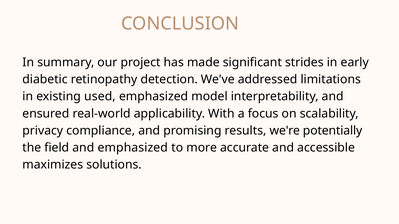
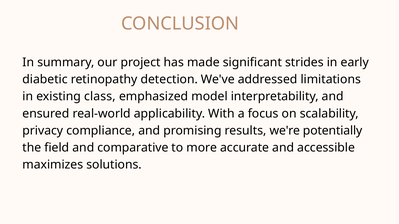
used: used -> class (100, 97)
and emphasized: emphasized -> comparative (133, 148)
